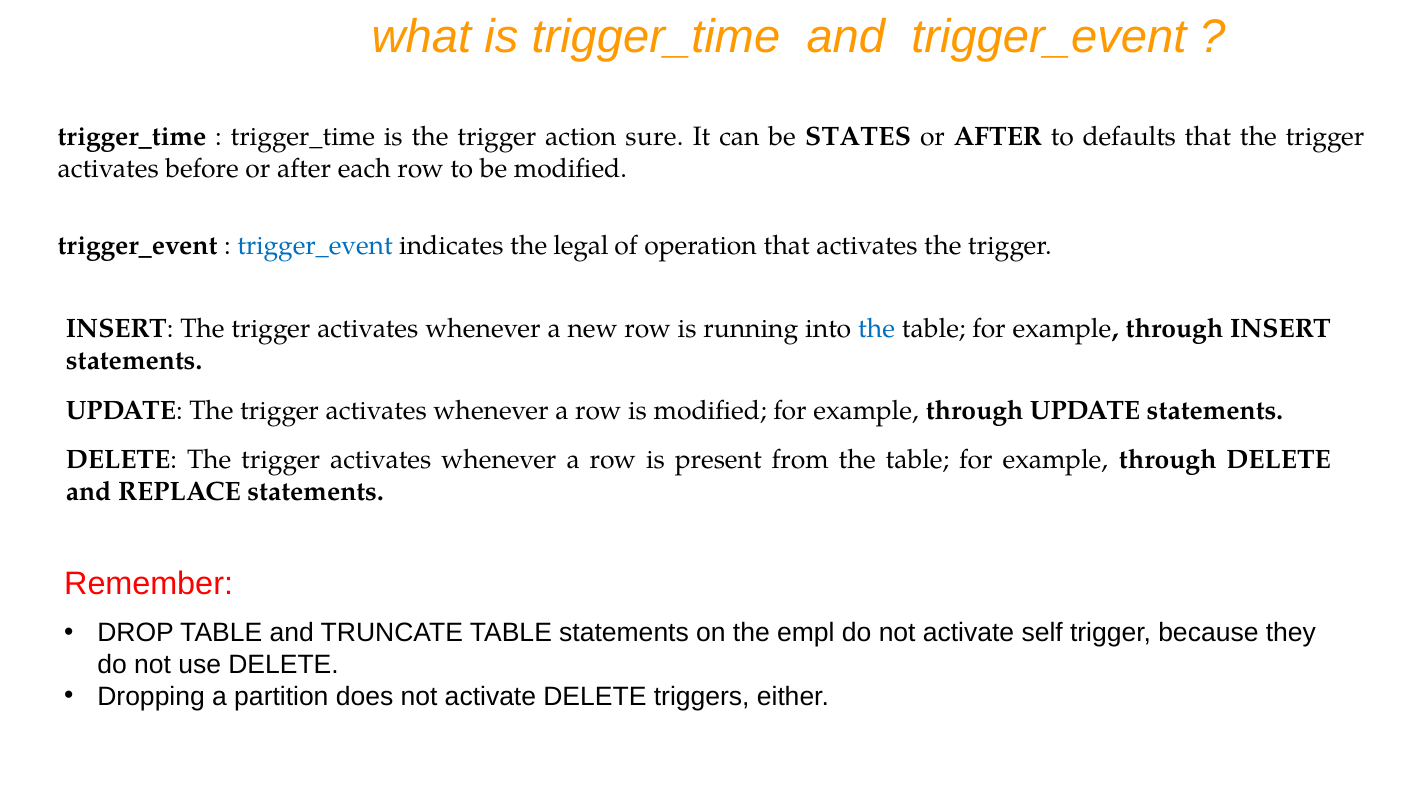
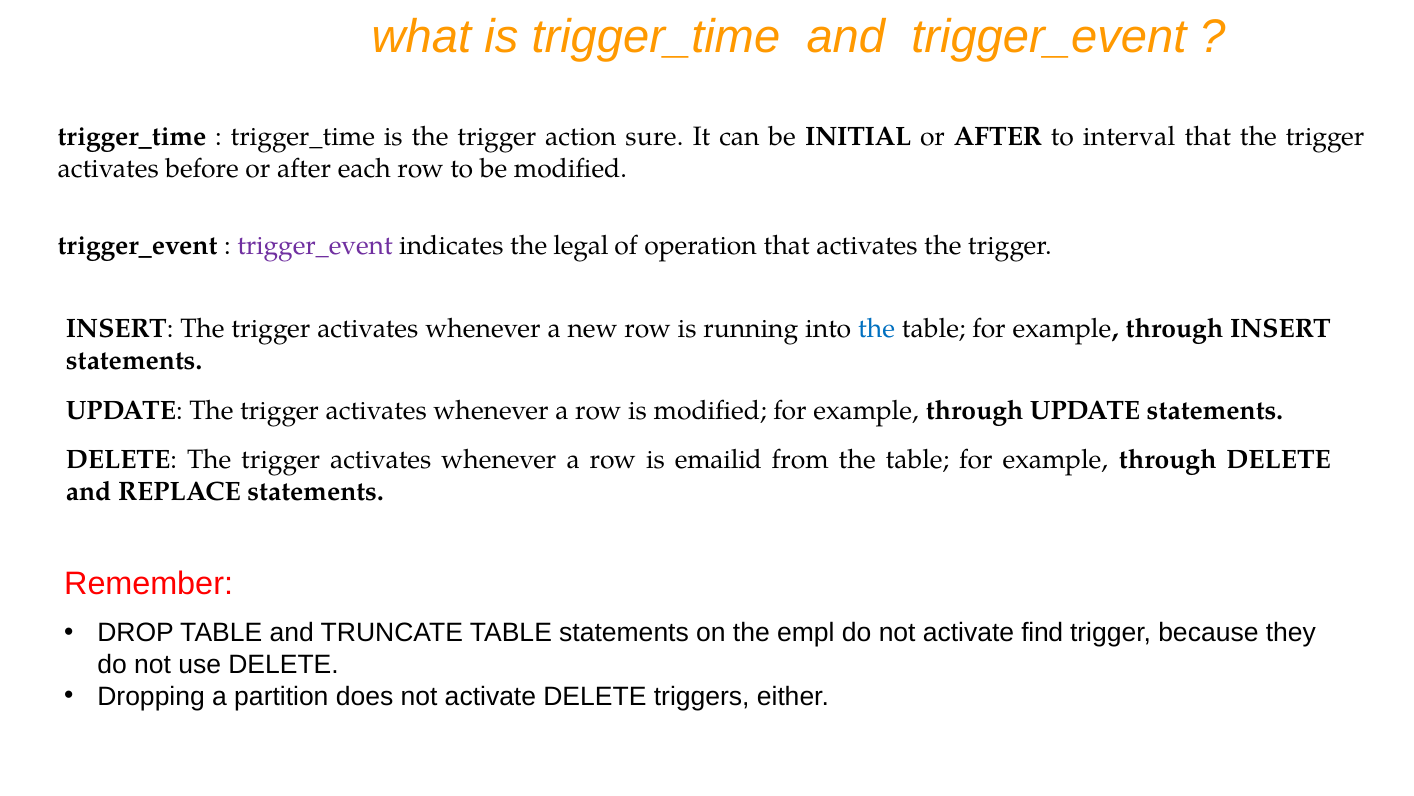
STATES: STATES -> INITIAL (858, 137)
defaults: defaults -> interval (1129, 137)
trigger_event colour: blue -> purple (315, 245)
present: present -> emailid (718, 460)
self: self -> find (1042, 632)
